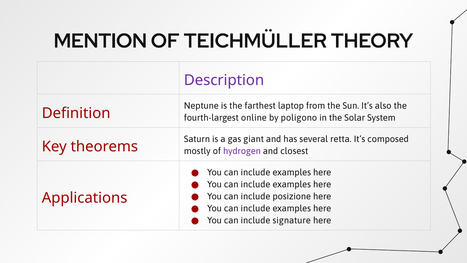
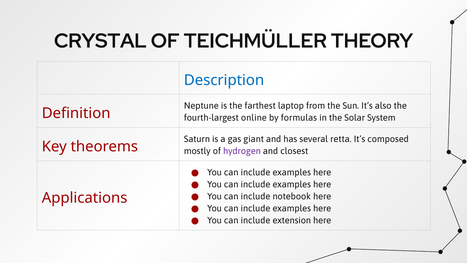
MENTION: MENTION -> CRYSTAL (100, 41)
Description colour: purple -> blue (224, 80)
poligono: poligono -> formulas (299, 118)
posizione: posizione -> notebook (292, 196)
signature: signature -> extension (292, 220)
